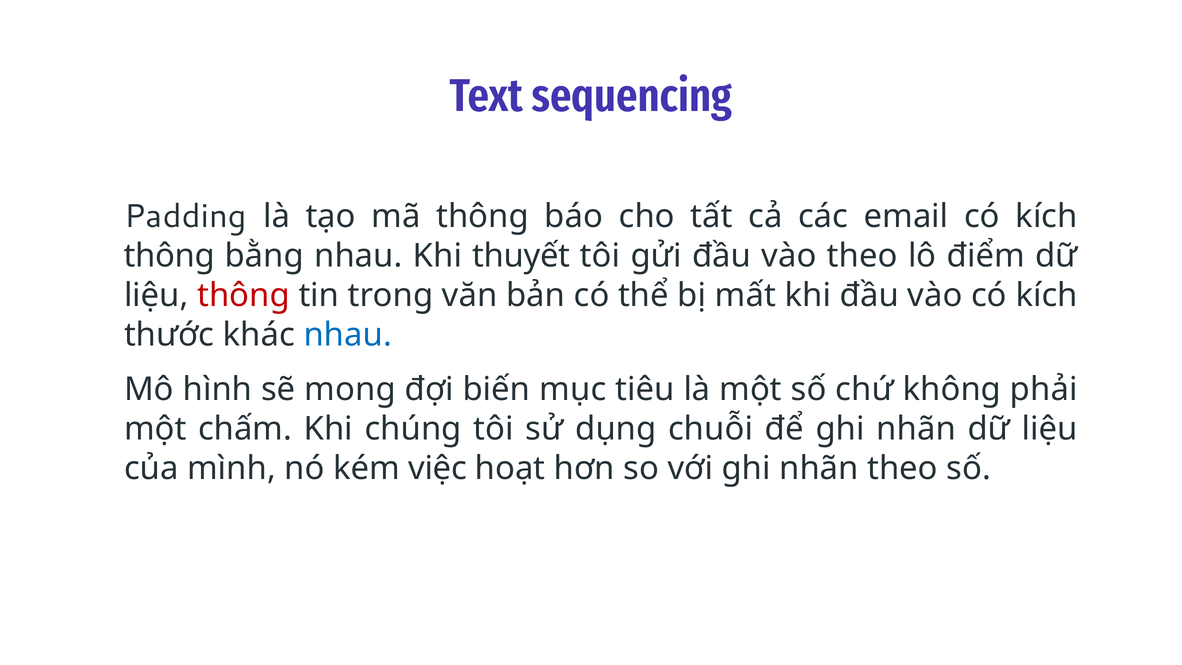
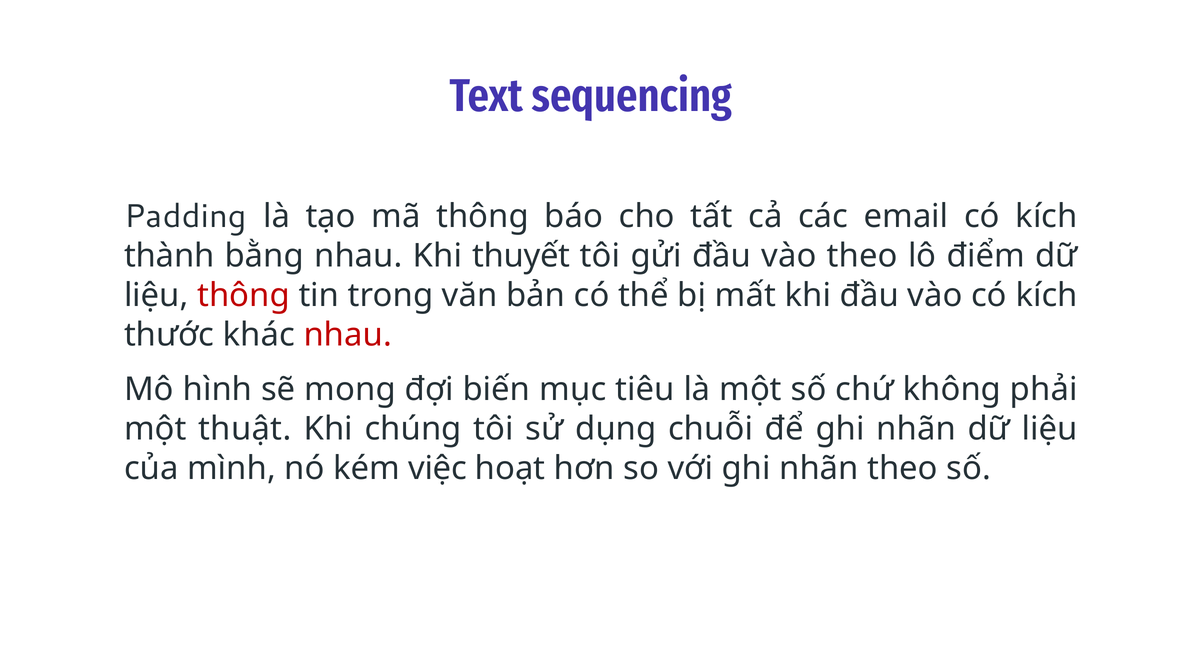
thông: thông -> thành (169, 256)
nhau colour: blue -> red (348, 335)
chấm: chấm -> thuật (245, 429)
